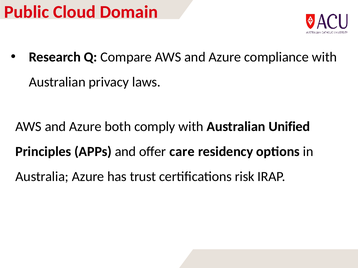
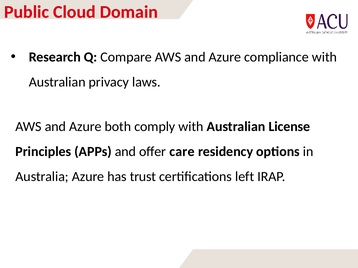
Unified: Unified -> License (289, 127)
risk: risk -> left (245, 177)
